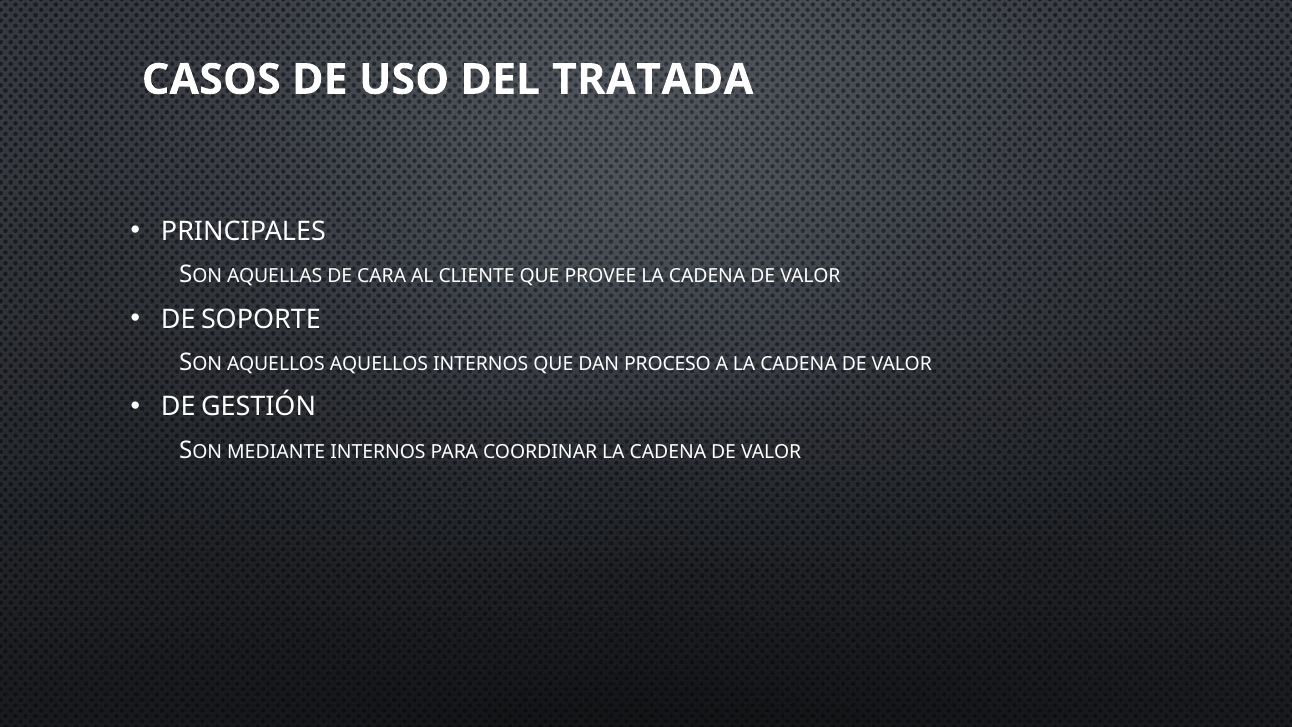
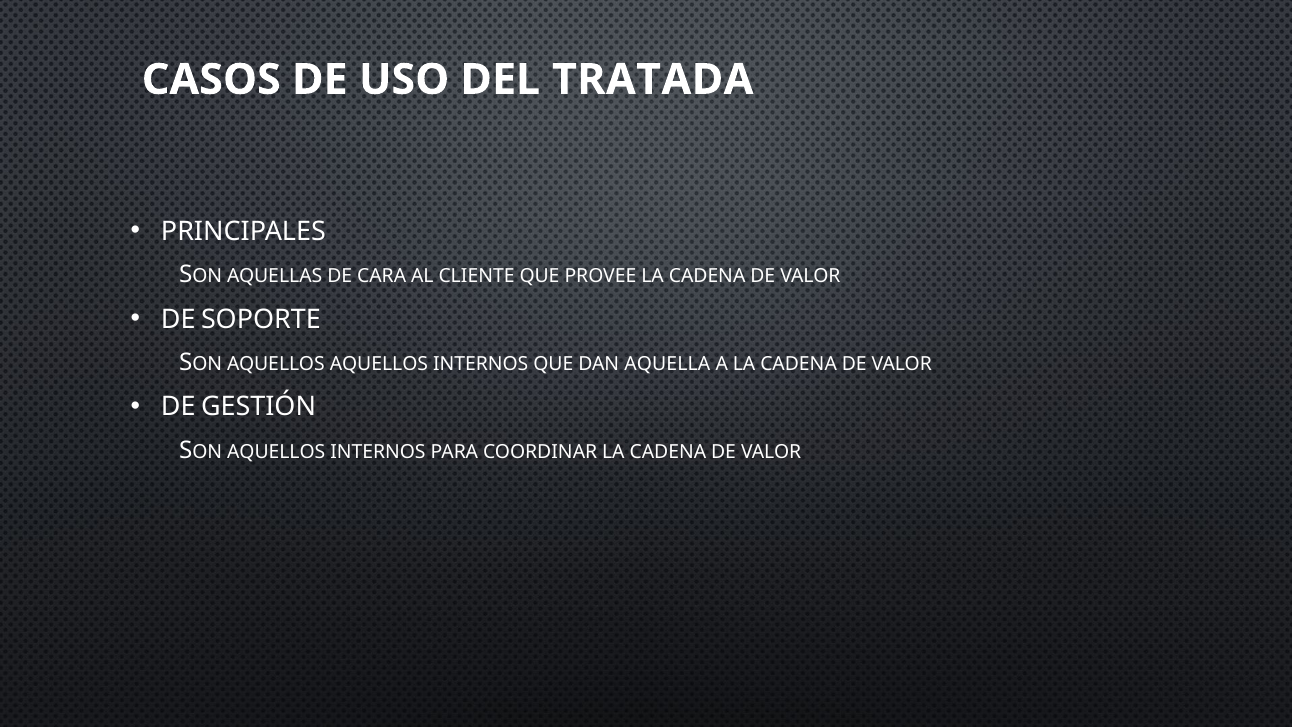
PROCESO: PROCESO -> AQUELLA (667, 364)
MEDIANTE: MEDIANTE -> AQUELLOS (276, 452)
